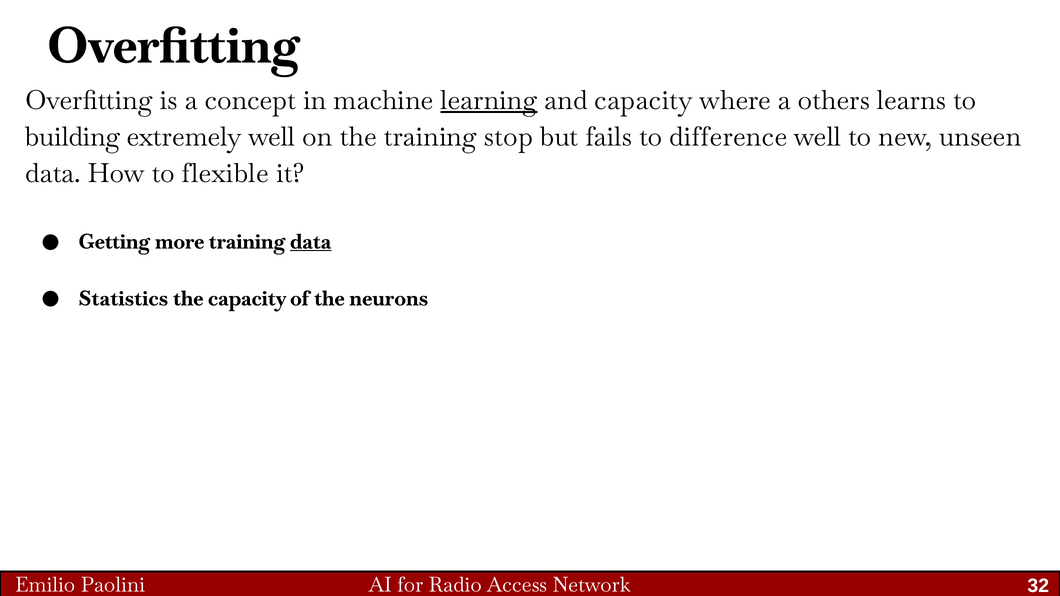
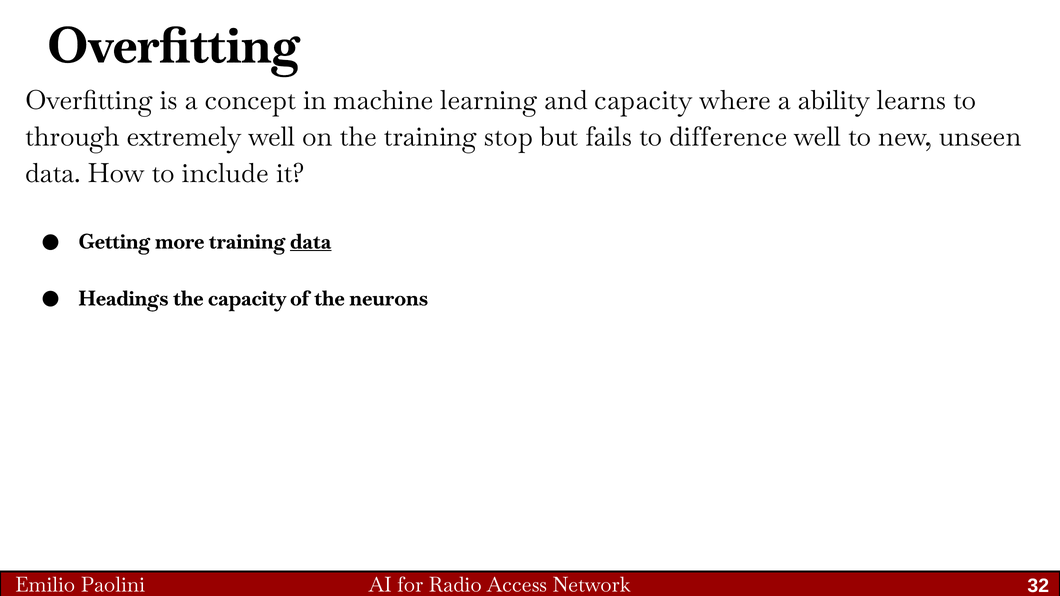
learning underline: present -> none (489, 101)
others: others -> ability (834, 101)
building: building -> through (73, 137)
flexible: flexible -> include (225, 174)
Statistics: Statistics -> Headings (123, 299)
